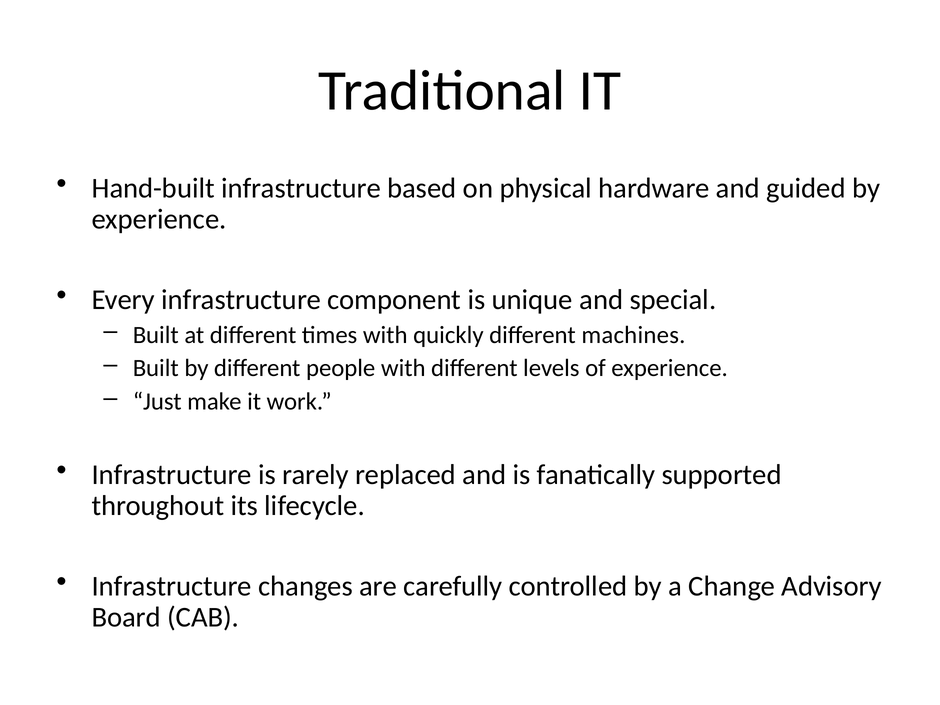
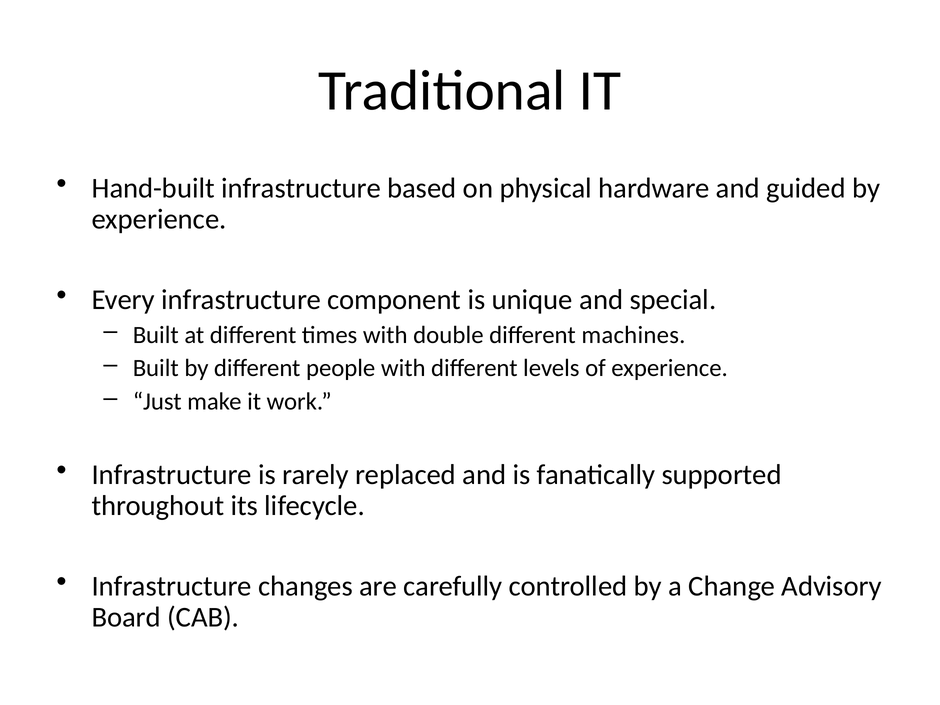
quickly: quickly -> double (448, 335)
